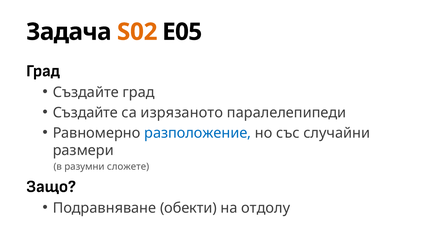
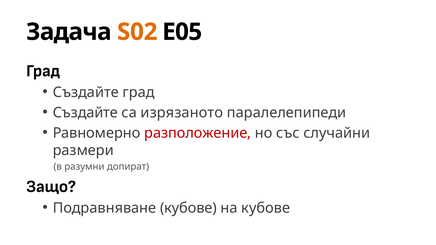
разположение colour: blue -> red (198, 133)
сложете: сложете -> допират (128, 167)
Подравняване обекти: обекти -> кубове (188, 208)
на отдолу: отдолу -> кубове (266, 208)
